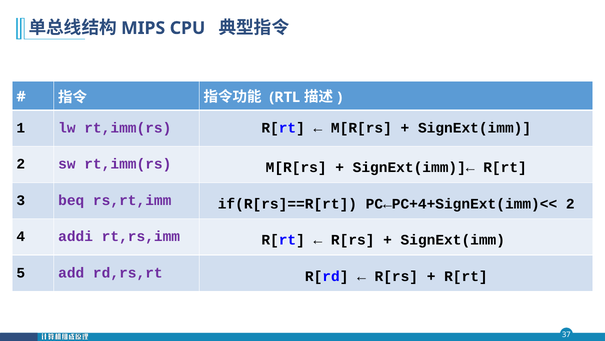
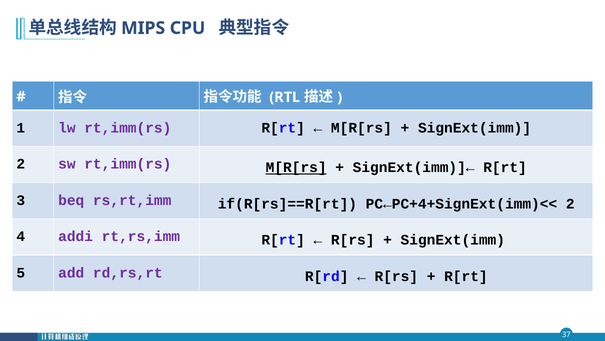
M[R[rs underline: none -> present (296, 167)
